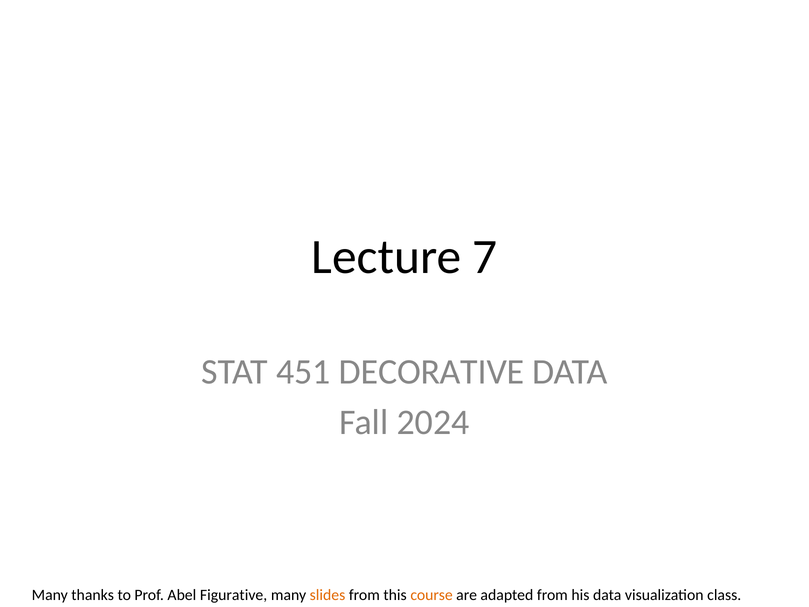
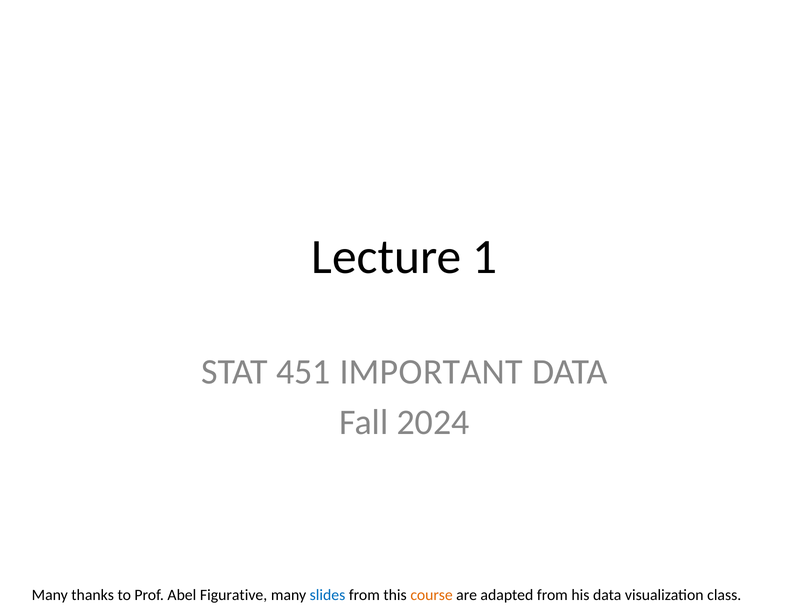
7: 7 -> 1 (485, 257)
DECORATIVE: DECORATIVE -> IMPORTANT (431, 372)
slides colour: orange -> blue (328, 595)
